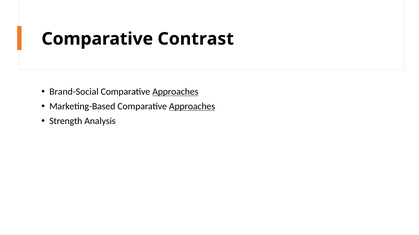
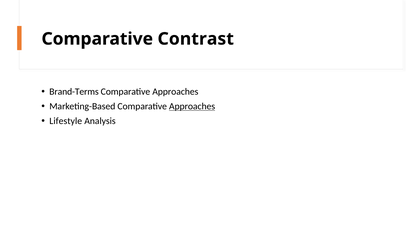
Brand-Social: Brand-Social -> Brand-Terms (74, 92)
Approaches underline: present -> none (175, 92)
Strength: Strength -> Lifestyle (66, 121)
